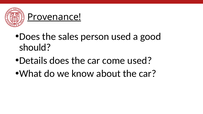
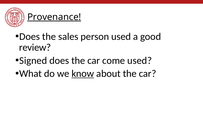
should: should -> review (35, 48)
Details: Details -> Signed (33, 61)
know underline: none -> present (83, 74)
